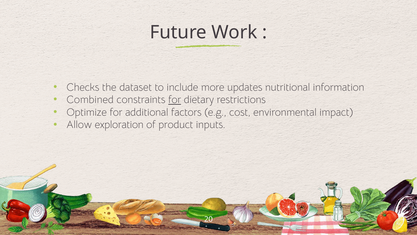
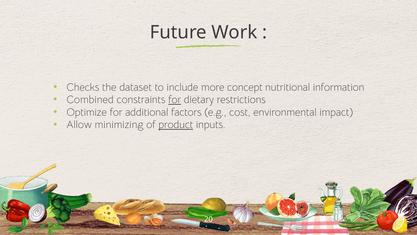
updates: updates -> concept (245, 87)
exploration: exploration -> minimizing (119, 125)
product underline: none -> present (176, 125)
